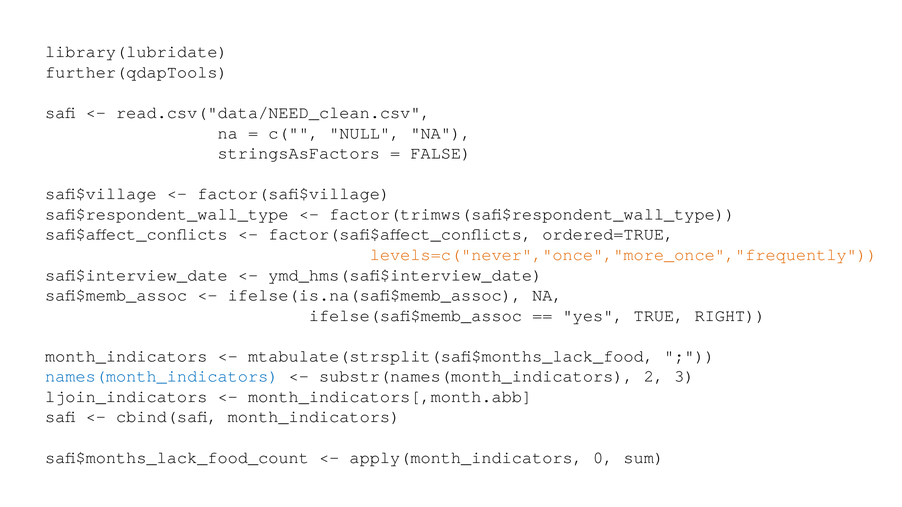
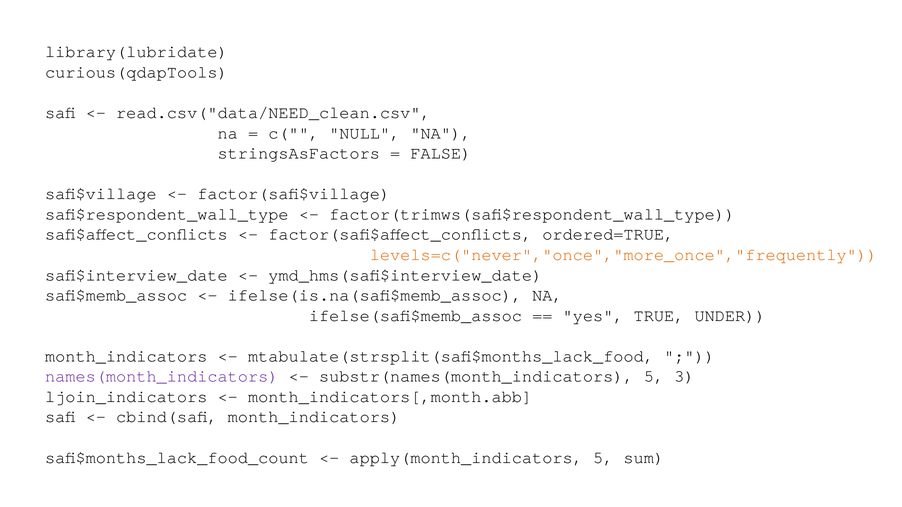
further(qdapTools: further(qdapTools -> curious(qdapTools (136, 72)
RIGHT: RIGHT -> UNDER (730, 316)
names(month_indicators colour: blue -> purple (162, 377)
substr(names(month_indicators 2: 2 -> 5 (654, 377)
apply(month_indicators 0: 0 -> 5 (603, 458)
